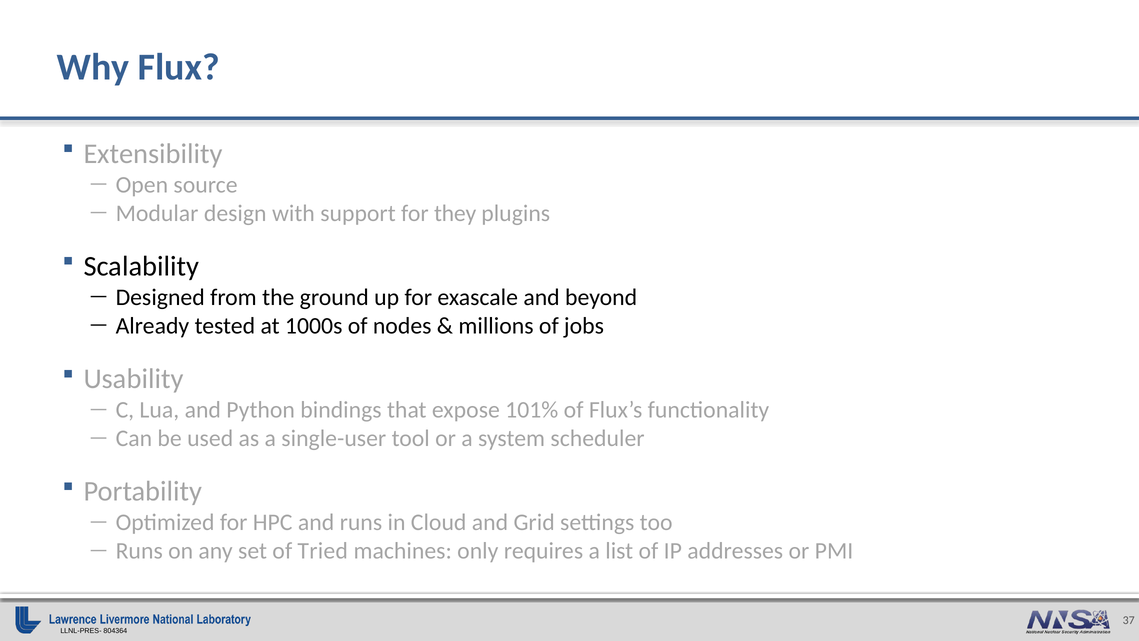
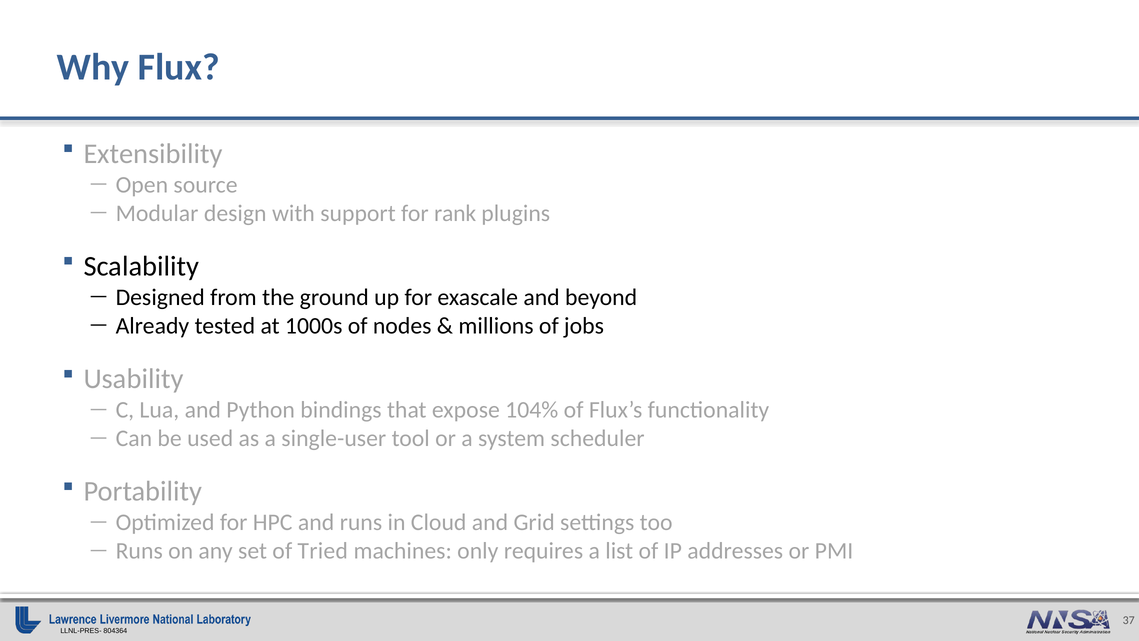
they: they -> rank (455, 213)
101%: 101% -> 104% (532, 410)
